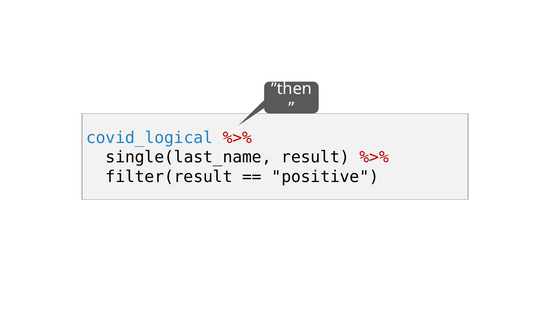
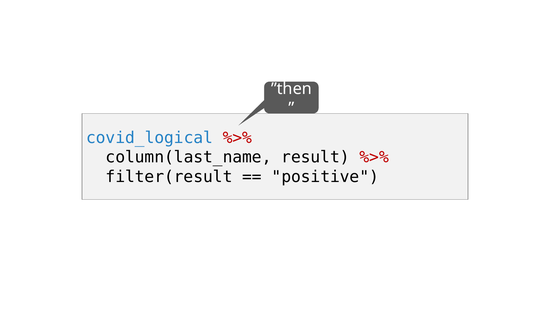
single(last_name: single(last_name -> column(last_name (189, 157)
